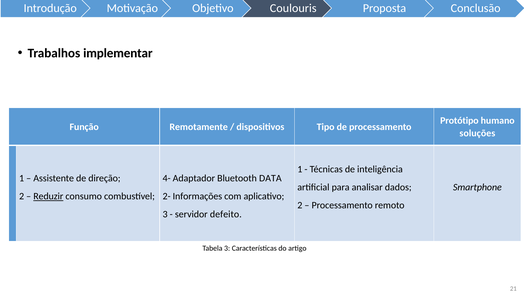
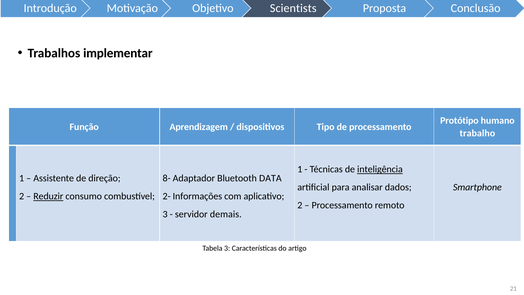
Coulouris: Coulouris -> Scientists (293, 8)
Remotamente: Remotamente -> Aprendizagem (199, 127)
soluções: soluções -> trabalho (477, 133)
inteligência underline: none -> present (380, 169)
4-: 4- -> 8- (167, 178)
defeito: defeito -> demais (226, 214)
